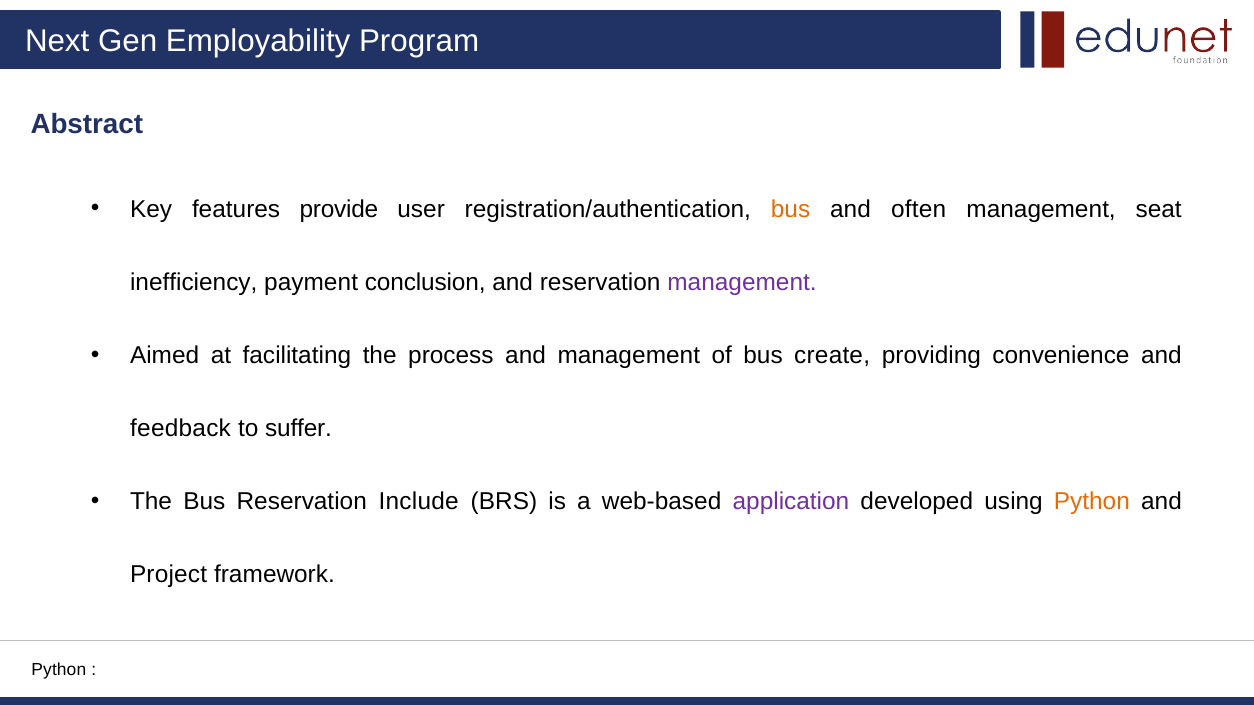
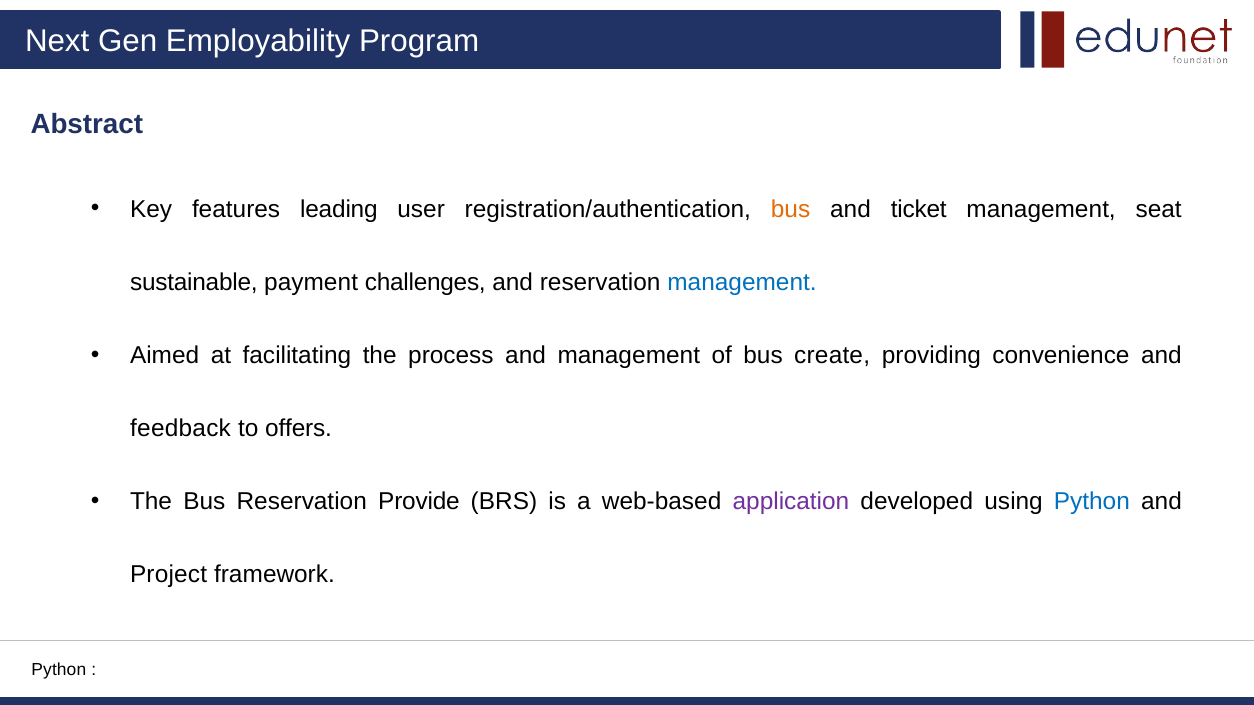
provide: provide -> leading (339, 209)
often: often -> ticket (919, 209)
inefficiency: inefficiency -> sustainable (194, 282)
conclusion: conclusion -> challenges (425, 282)
management colour: purple -> blue (742, 282)
suffer: suffer -> offers (299, 429)
Include: Include -> Provide (419, 502)
Python colour: orange -> blue (1092, 502)
